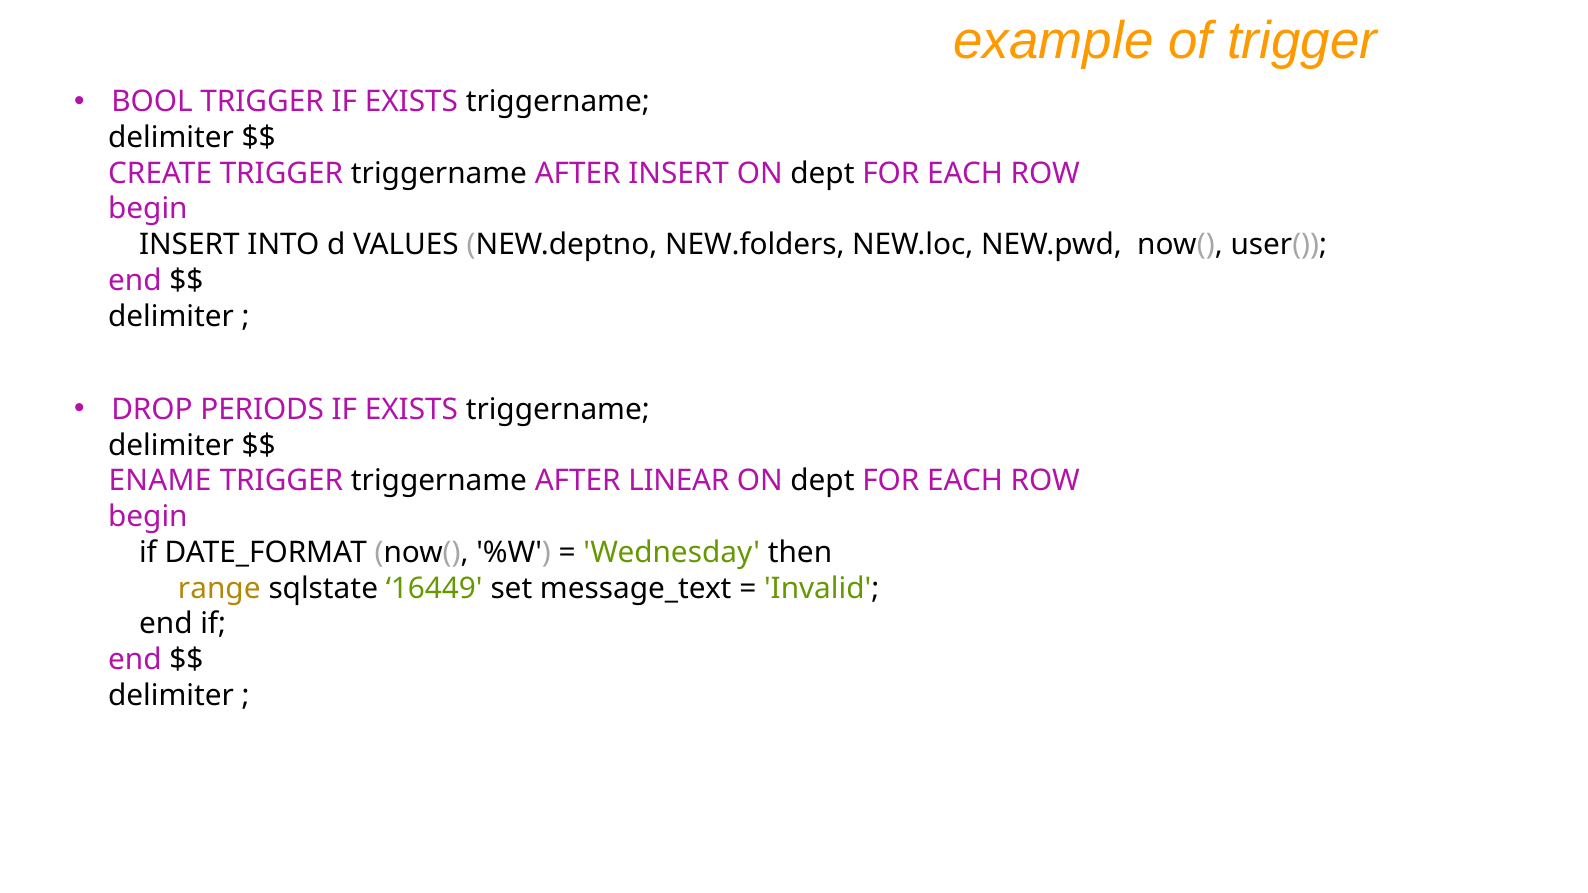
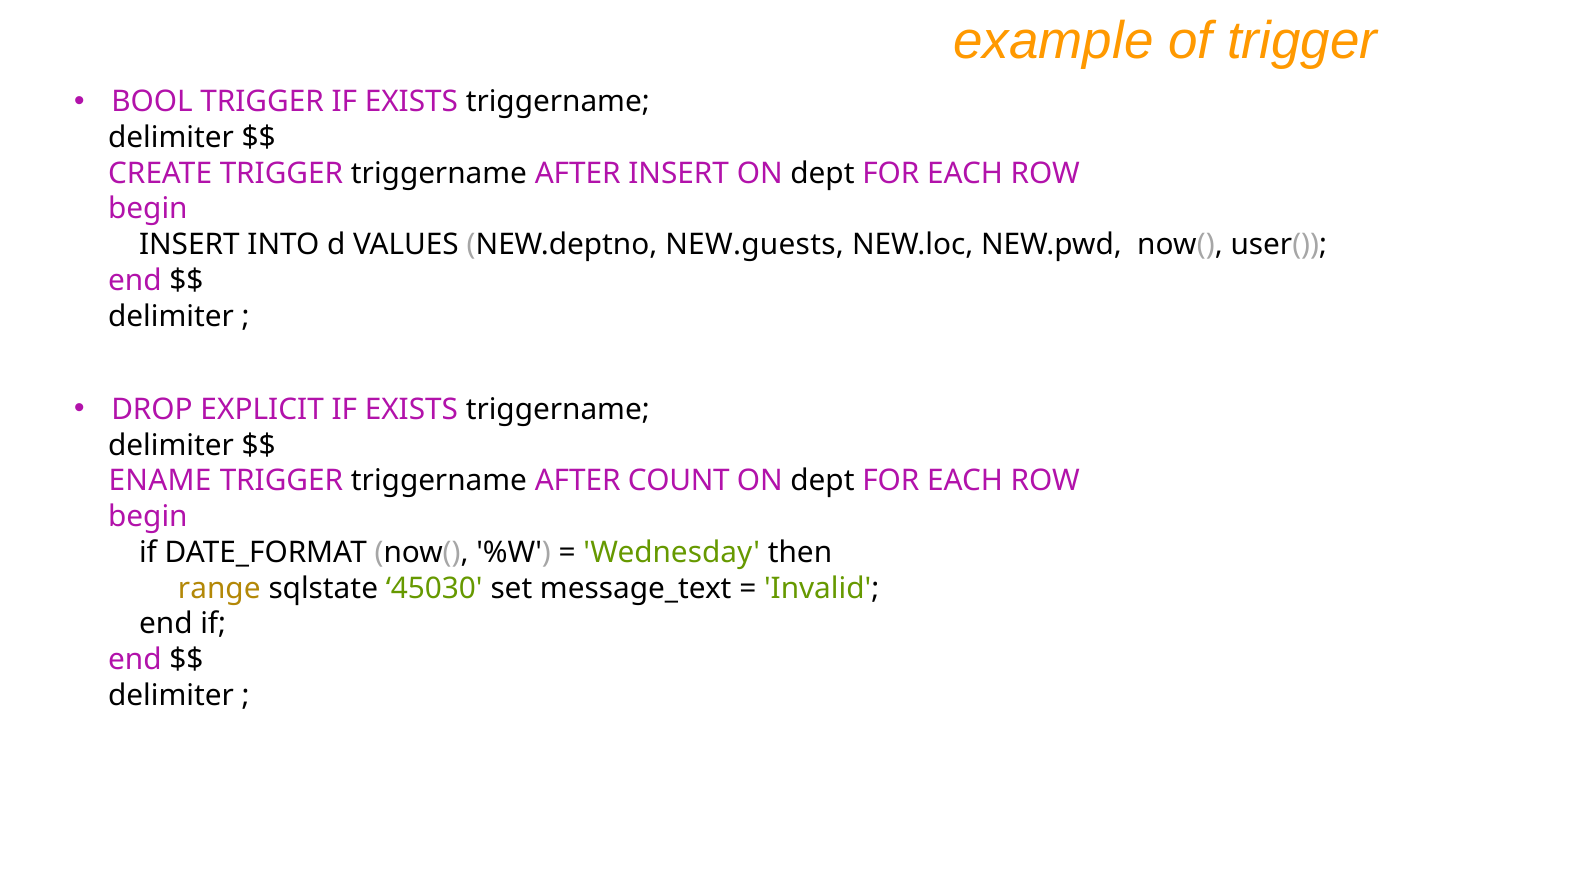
NEW.folders: NEW.folders -> NEW.guests (755, 245)
PERIODS: PERIODS -> EXPLICIT (262, 410)
LINEAR: LINEAR -> COUNT (679, 481)
16449: 16449 -> 45030 (434, 588)
